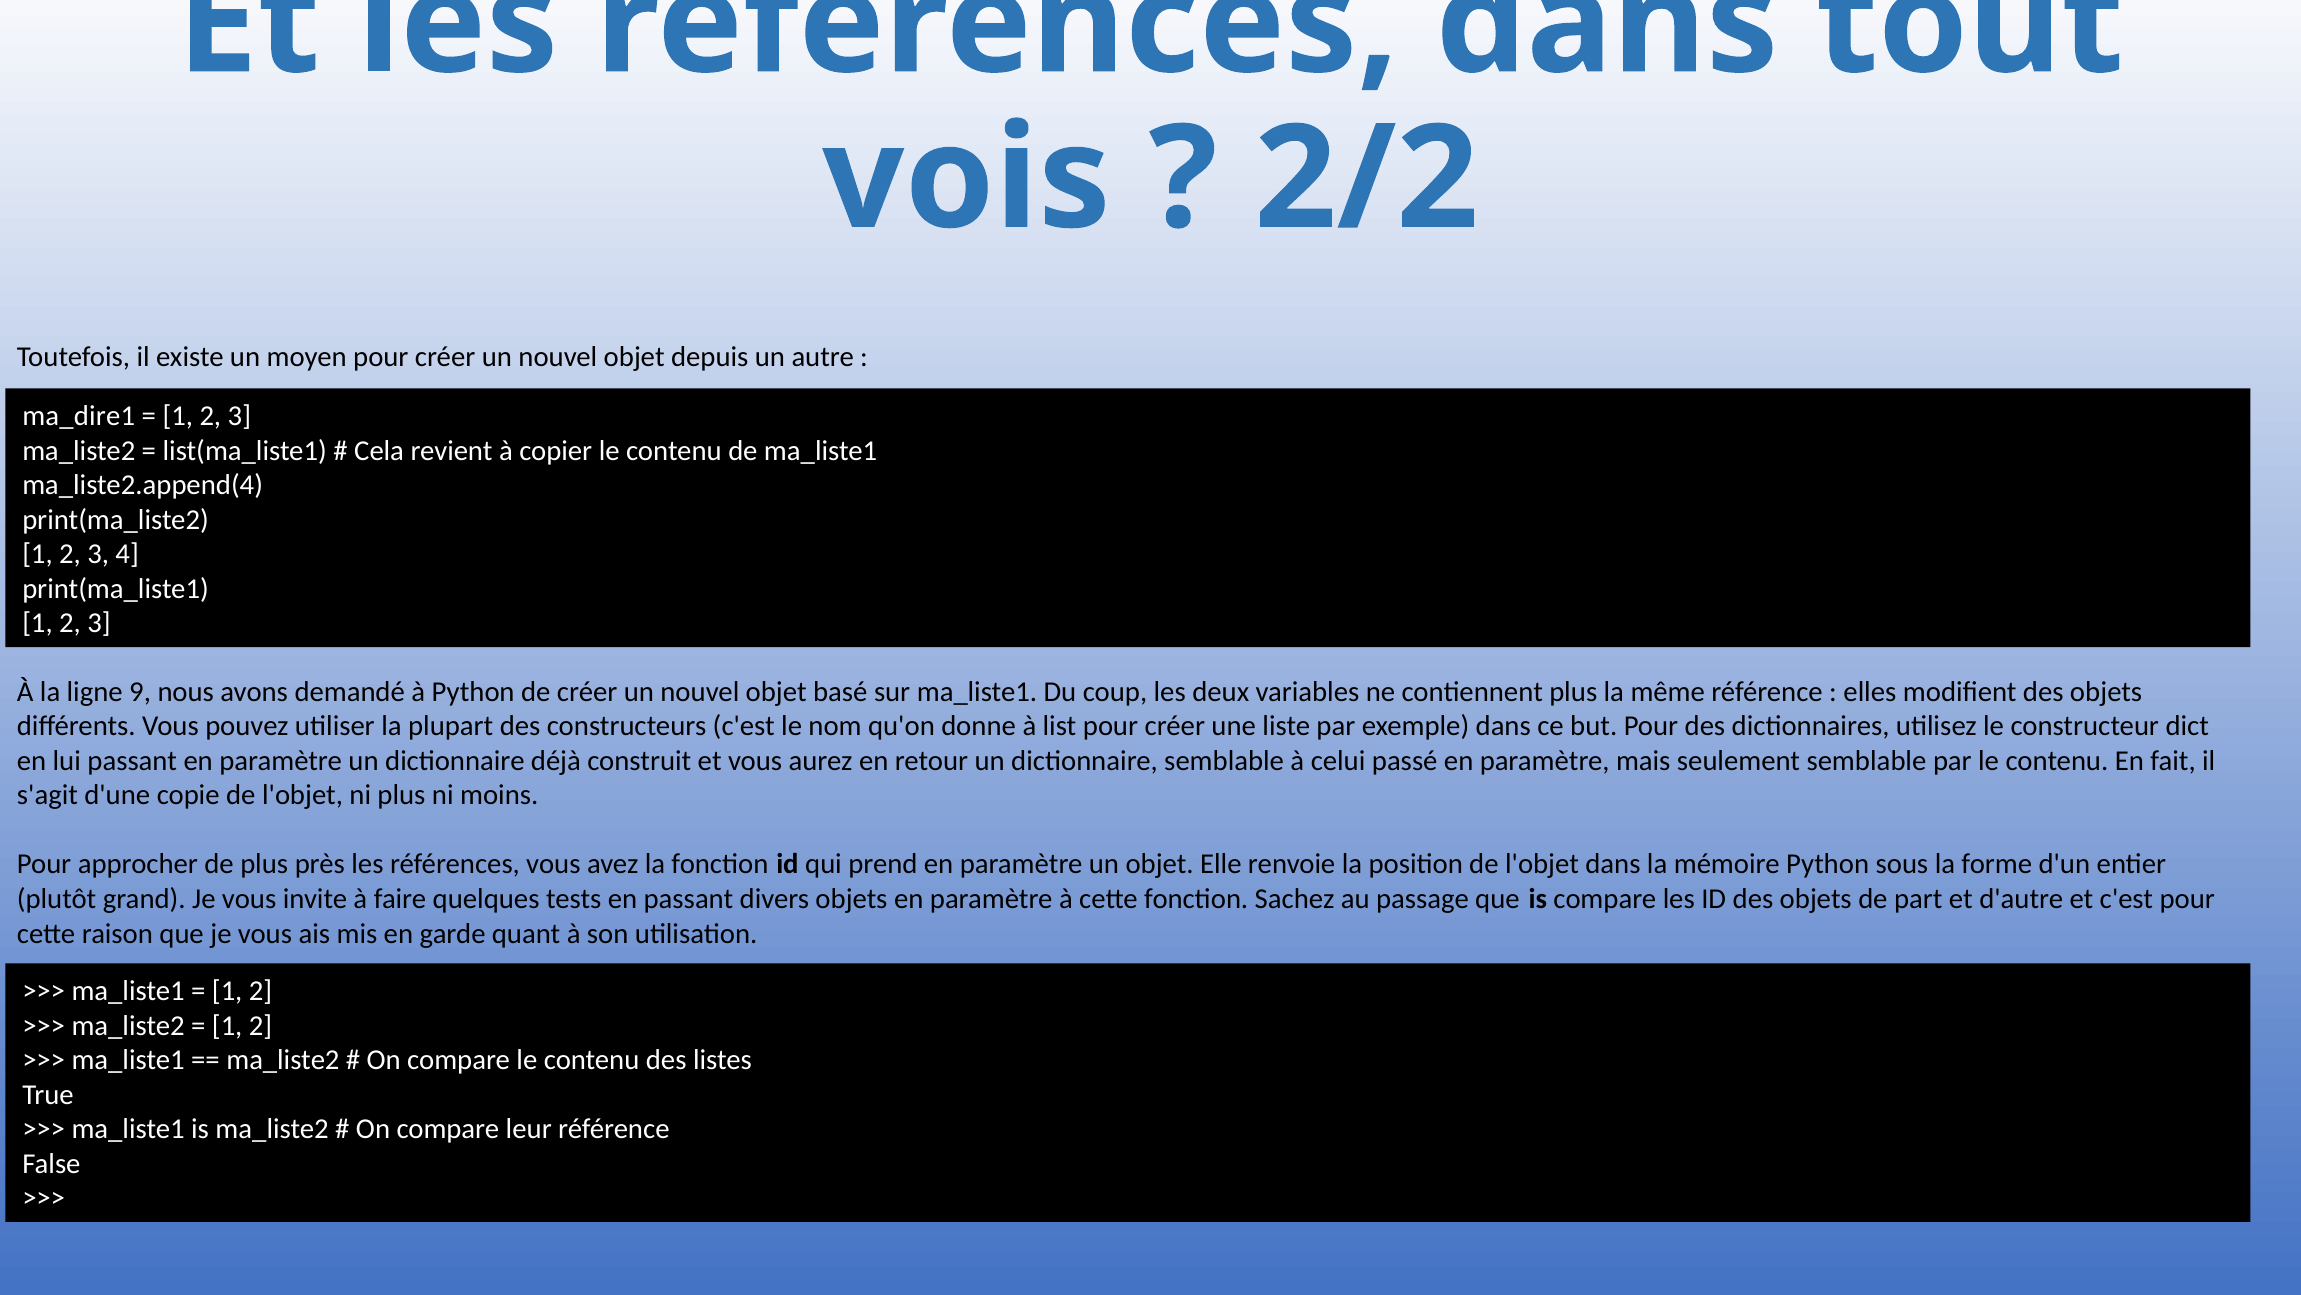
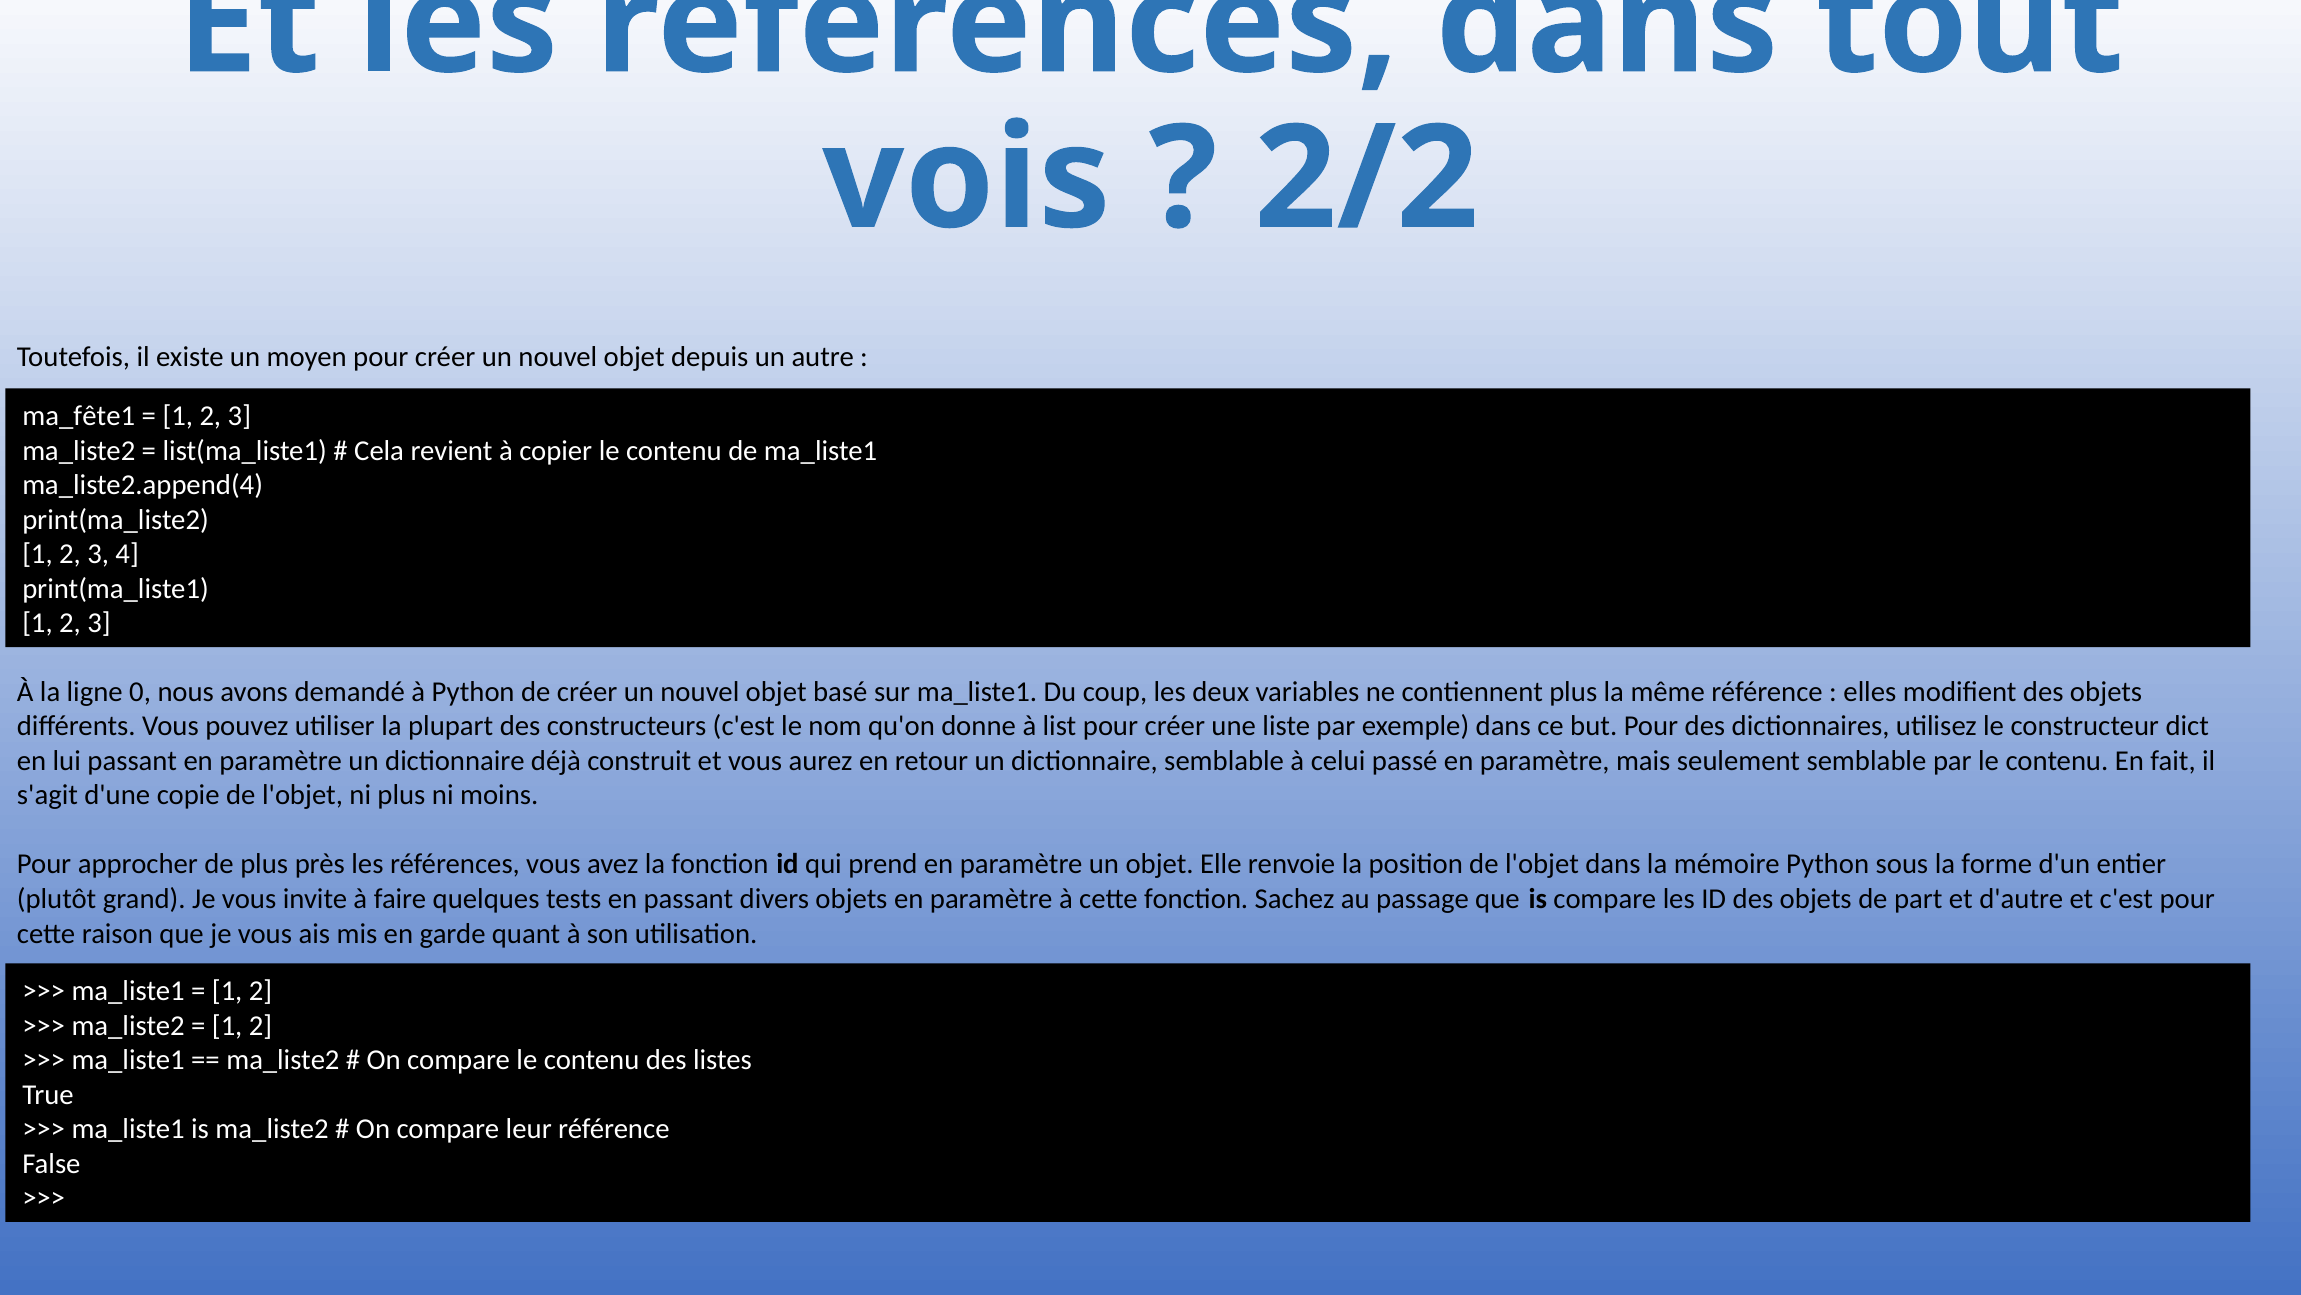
ma_dire1: ma_dire1 -> ma_fête1 (79, 416)
9: 9 -> 0 (140, 691)
